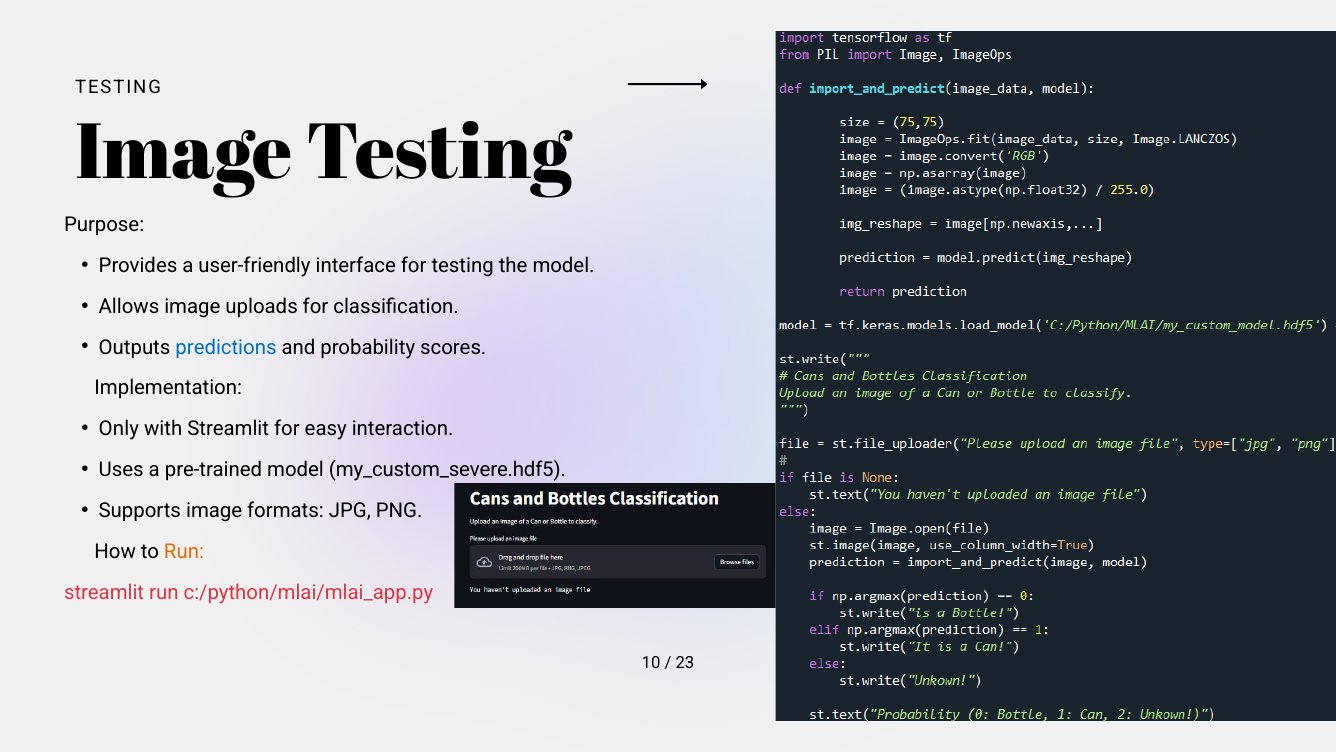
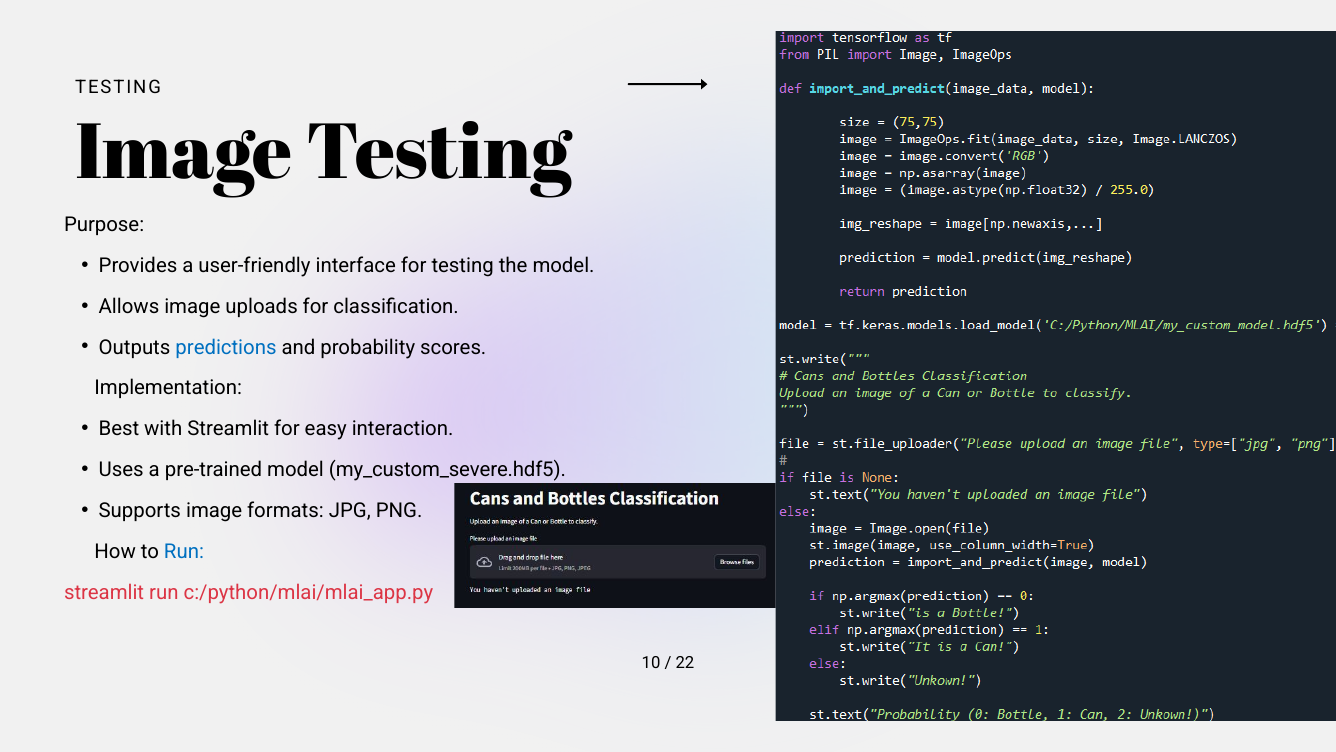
Only: Only -> Best (119, 429)
Run colour: orange -> blue (184, 551)
23: 23 -> 22 (685, 663)
